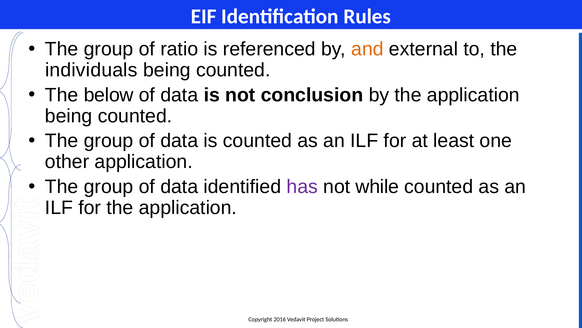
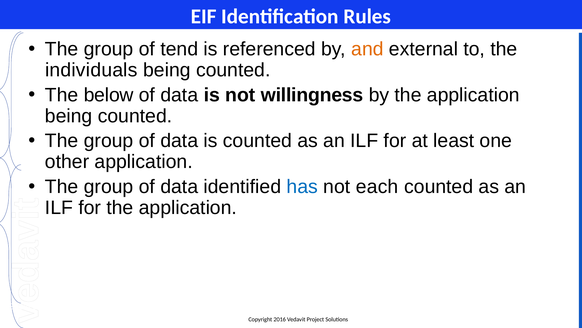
ratio: ratio -> tend (179, 49)
conclusion: conclusion -> willingness (312, 95)
has colour: purple -> blue (302, 186)
while: while -> each (377, 186)
